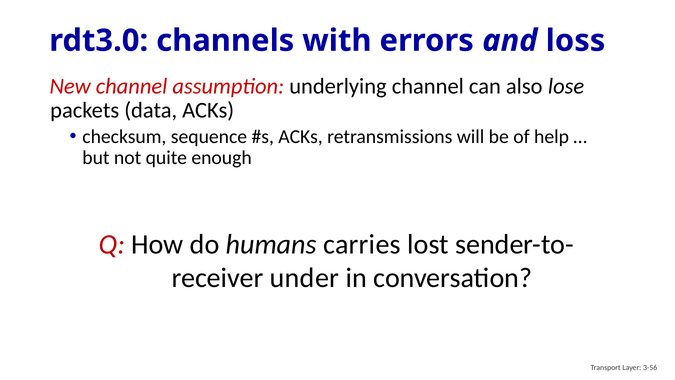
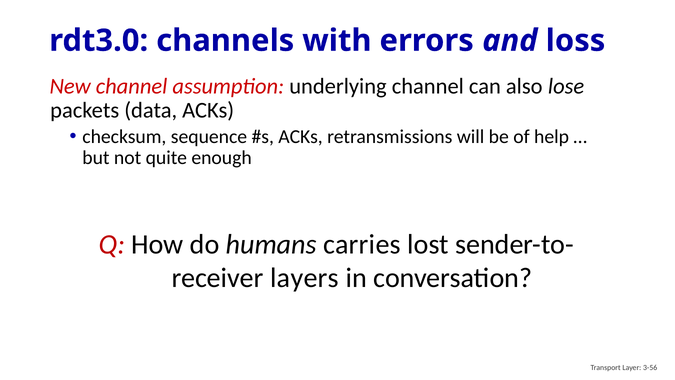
under: under -> layers (304, 278)
